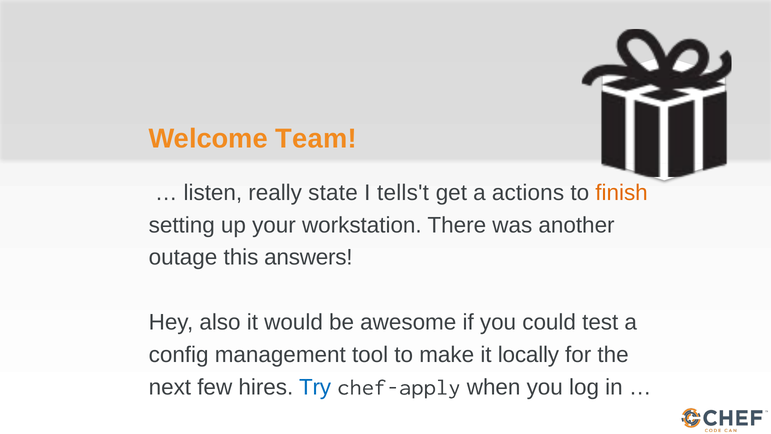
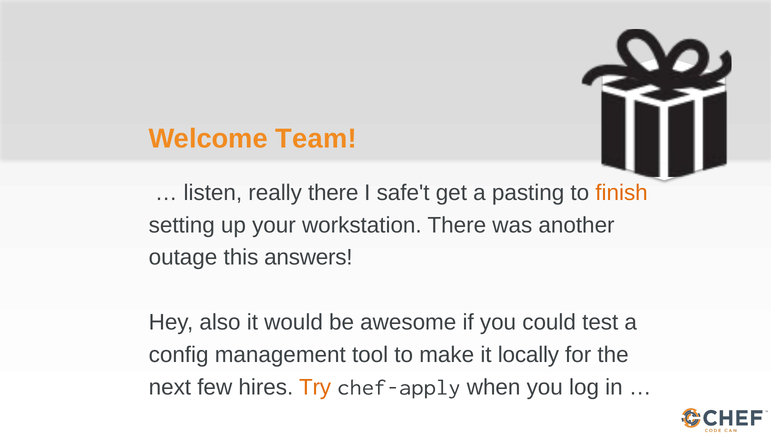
really state: state -> there (333, 193)
tells't: tells't -> safe't (403, 193)
actions: actions -> pasting (528, 193)
Try colour: blue -> orange (315, 387)
